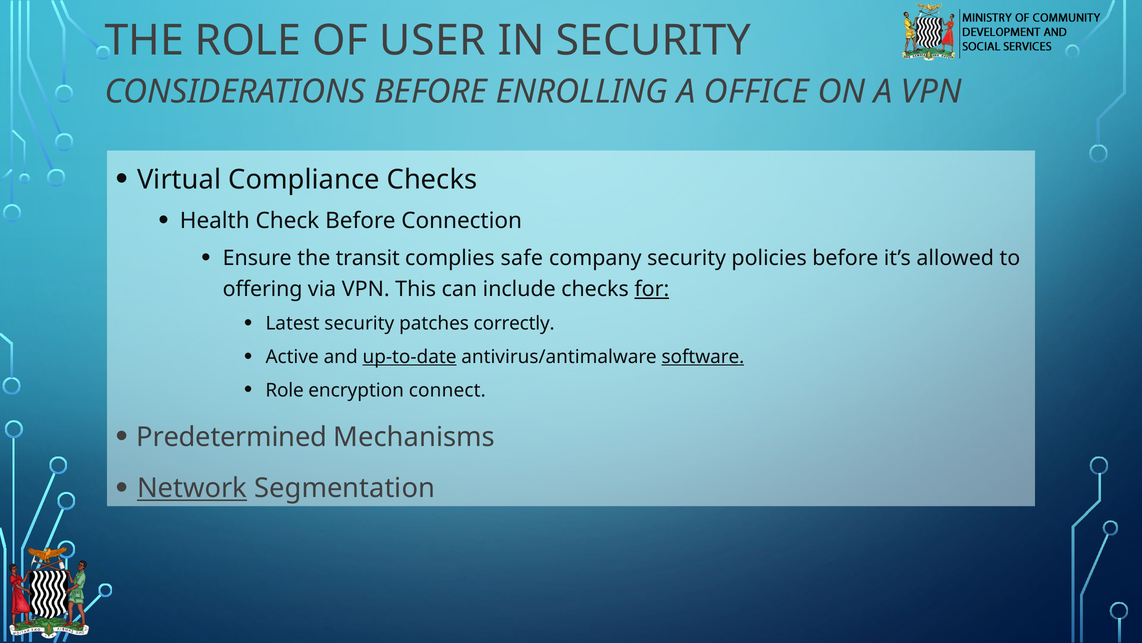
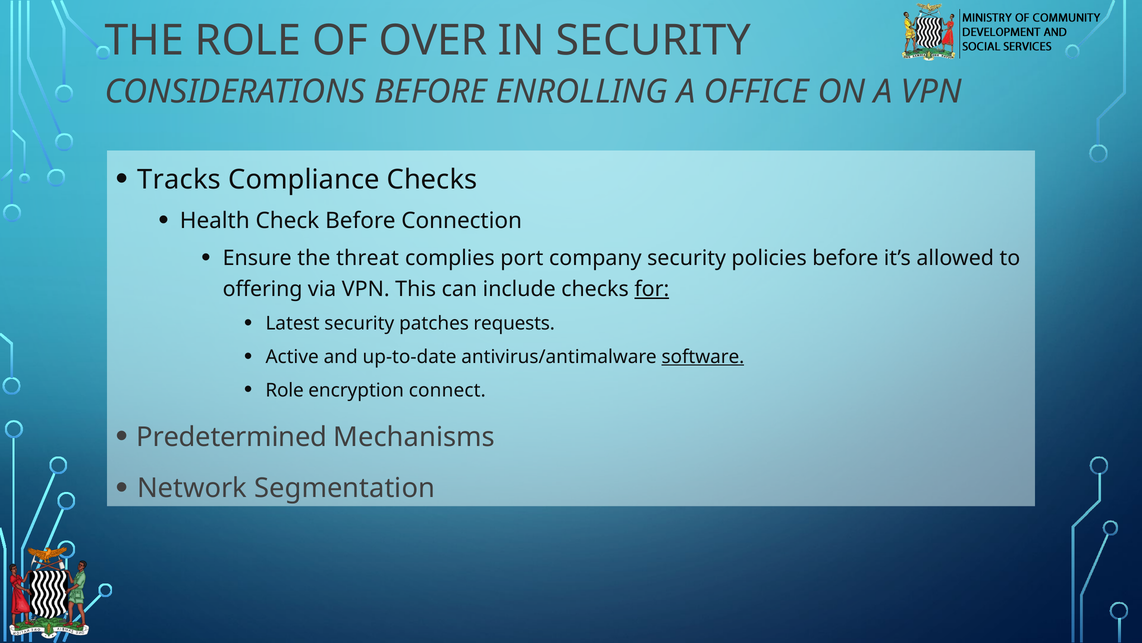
USER: USER -> OVER (433, 41)
Virtual: Virtual -> Tracks (179, 180)
transit: transit -> threat (368, 258)
safe: safe -> port (522, 258)
correctly: correctly -> requests (514, 323)
up-to-date underline: present -> none (410, 357)
Network underline: present -> none (192, 488)
